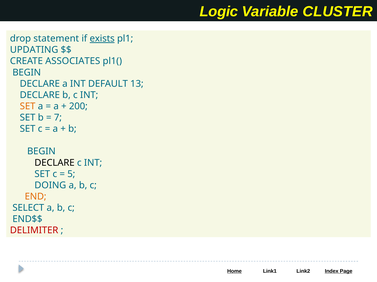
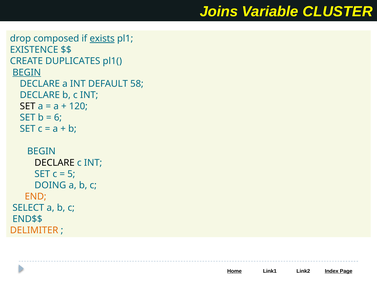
Logic: Logic -> Joins (219, 12)
statement: statement -> composed (56, 39)
UPDATING: UPDATING -> EXISTENCE (34, 50)
ASSOCIATES: ASSOCIATES -> DUPLICATES (73, 61)
BEGIN underline: none -> present (27, 73)
13: 13 -> 58 (137, 84)
SET colour: orange -> black (28, 107)
200: 200 -> 120 (78, 107)
7: 7 -> 6 (58, 118)
DELIMITER colour: red -> orange (34, 231)
